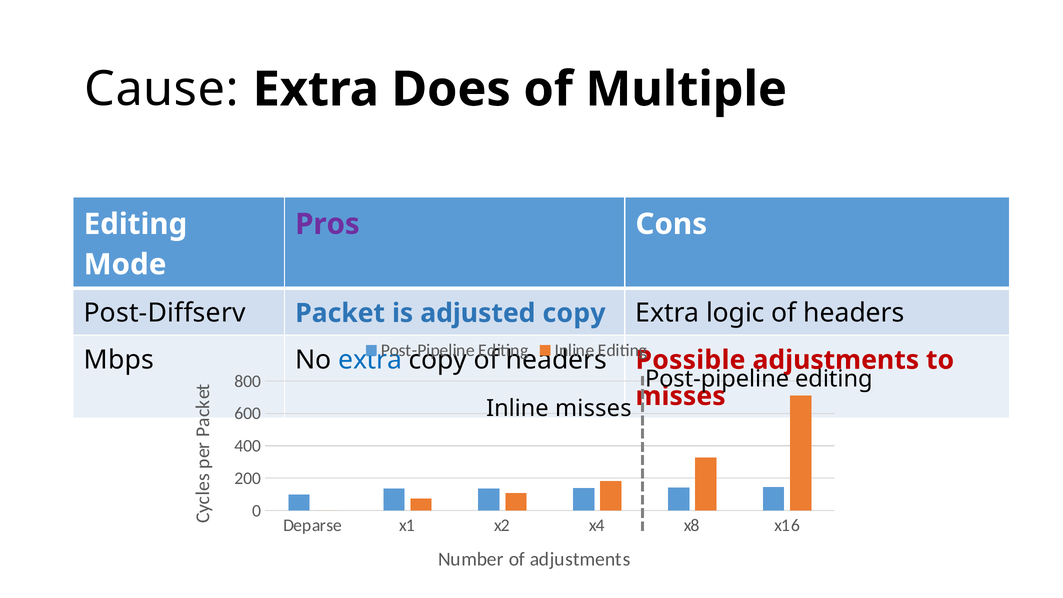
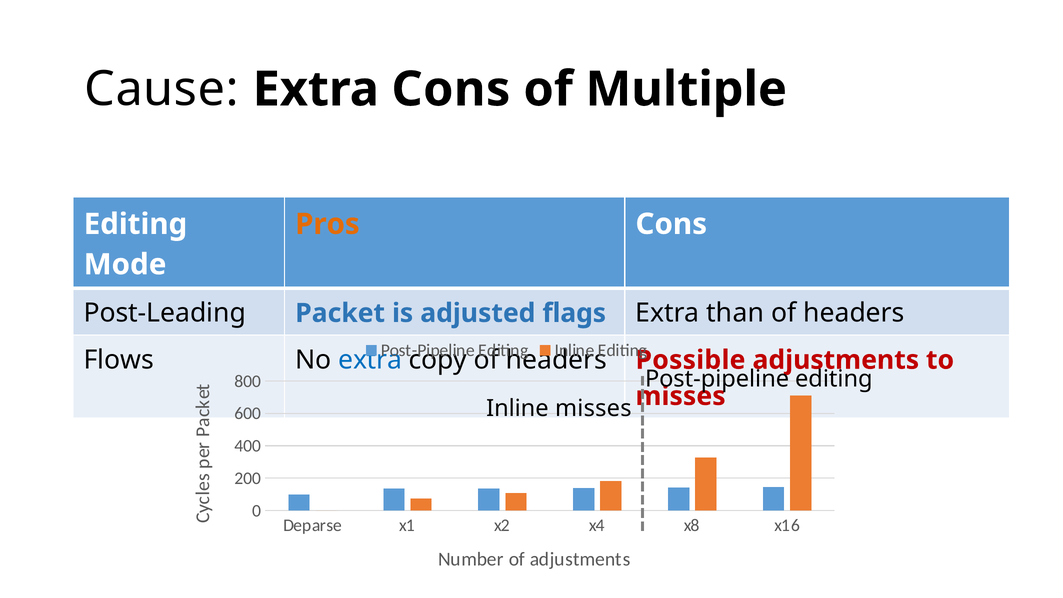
Extra Does: Does -> Cons (451, 89)
Pros colour: purple -> orange (327, 224)
Post-Diffserv: Post-Diffserv -> Post-Leading (165, 313)
adjusted copy: copy -> flags (574, 313)
logic: logic -> than (735, 313)
Mbps: Mbps -> Flows (119, 360)
